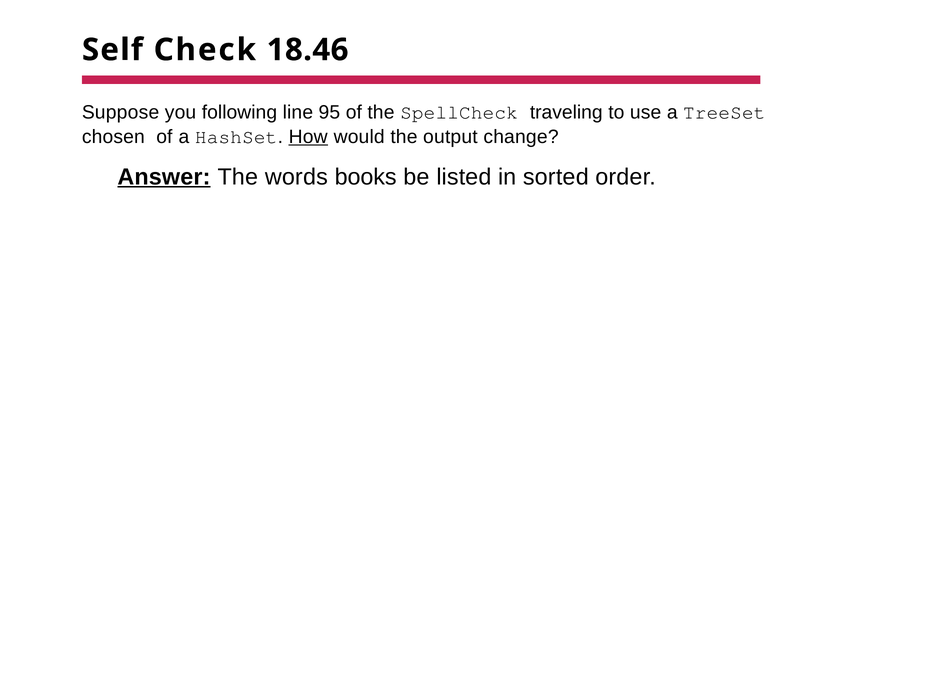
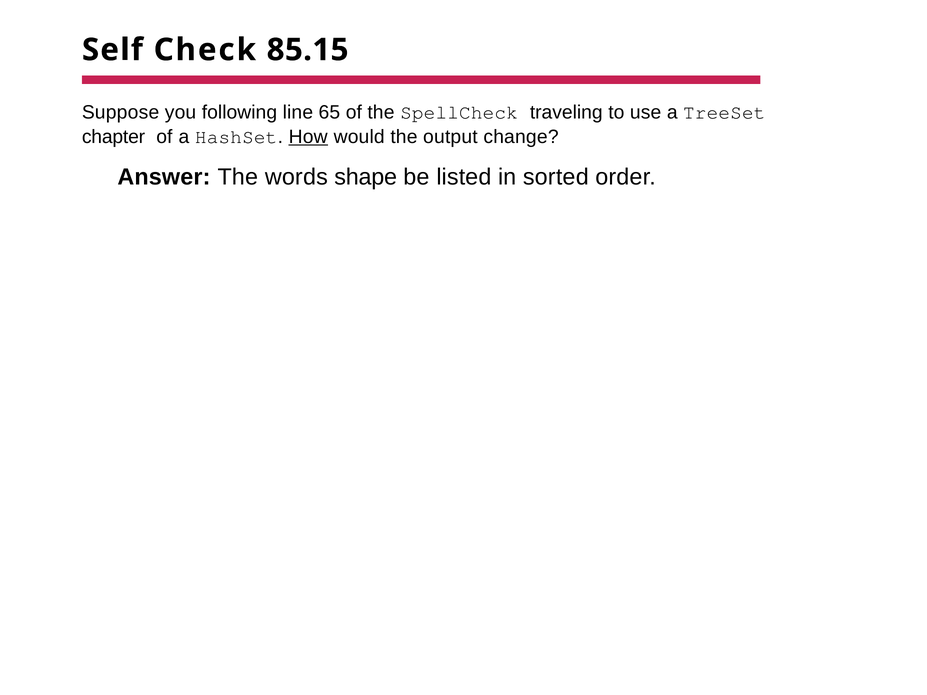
18.46: 18.46 -> 85.15 (308, 50)
95: 95 -> 65 (329, 113)
chosen: chosen -> chapter (113, 137)
Answer underline: present -> none (164, 177)
books: books -> shape (366, 177)
